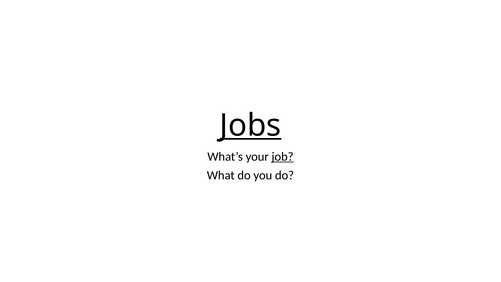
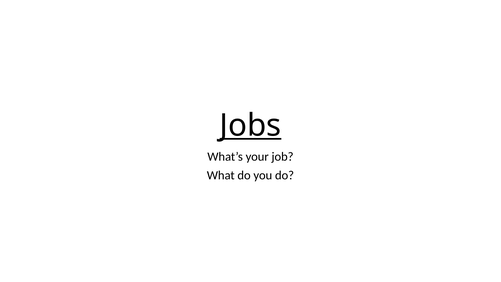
job underline: present -> none (283, 157)
